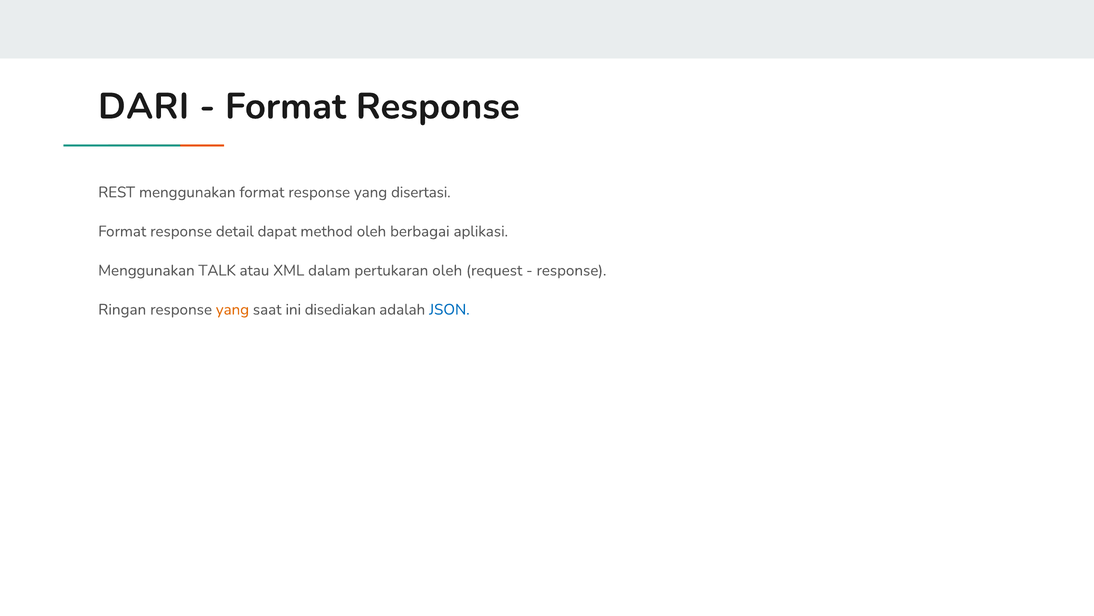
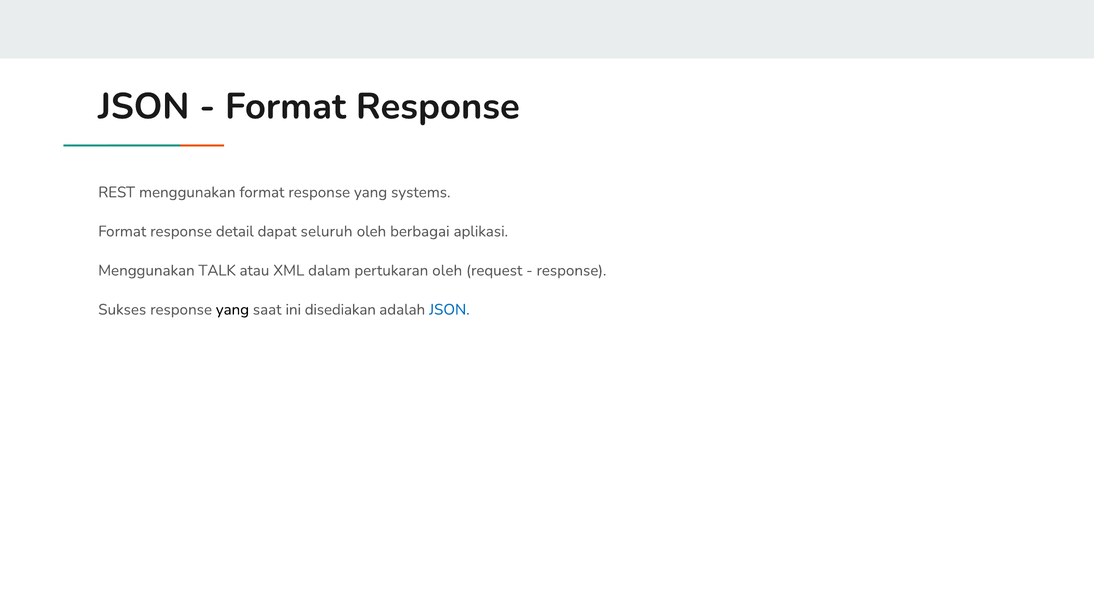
DARI: DARI -> JSON (144, 106)
disertasi: disertasi -> systems (421, 192)
method: method -> seluruh (327, 231)
Ringan: Ringan -> Sukses (122, 309)
yang colour: orange -> black (232, 309)
